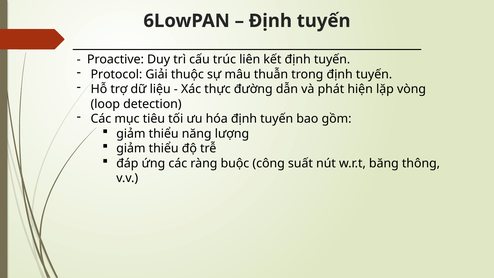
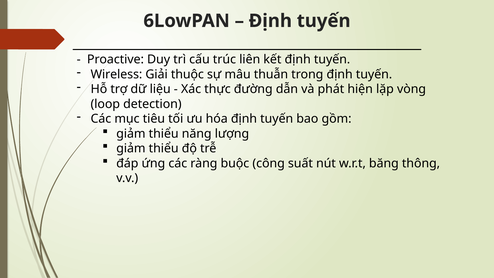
Protocol: Protocol -> Wireless (116, 74)
